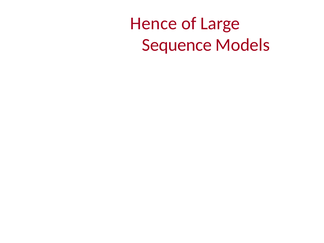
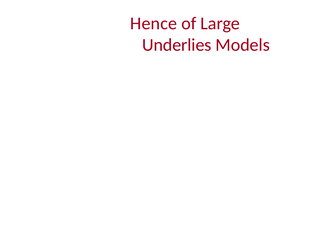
Sequence: Sequence -> Underlies (177, 45)
